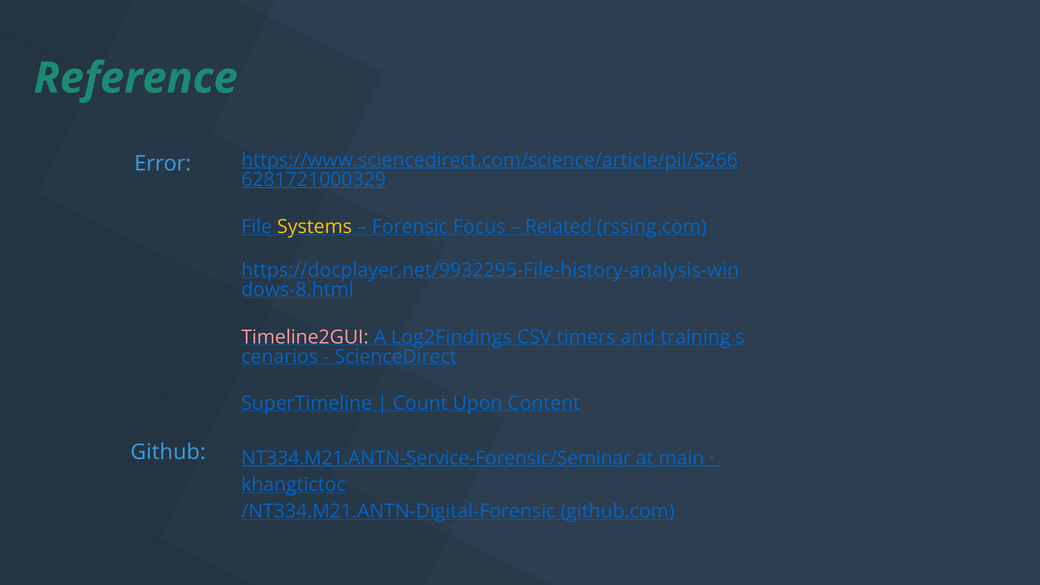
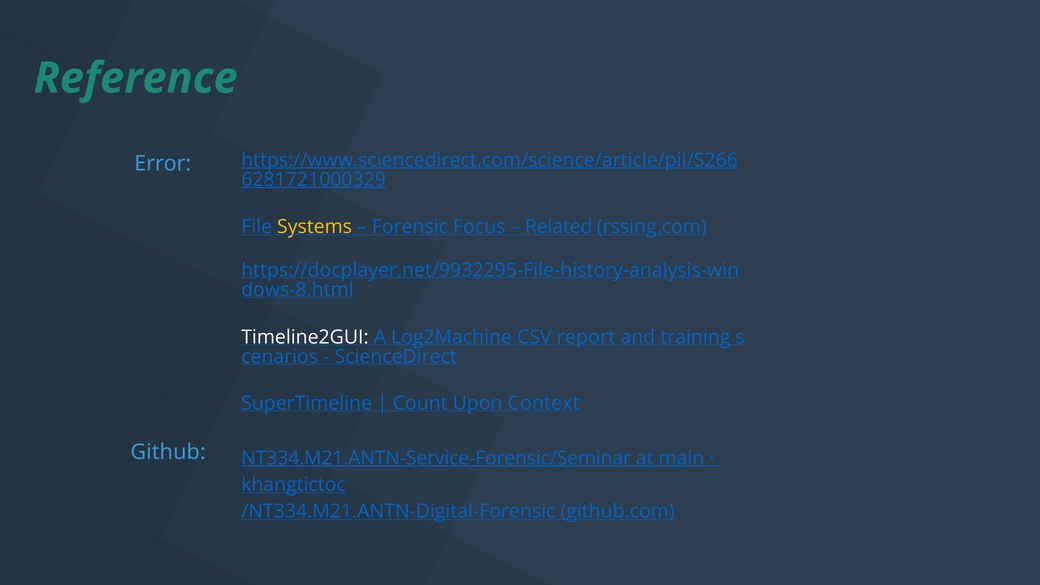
Timeline2GUI colour: pink -> white (305, 337)
Log2Findings: Log2Findings -> Log2Machine (452, 337)
timers: timers -> report (586, 337)
Content: Content -> Context (544, 403)
